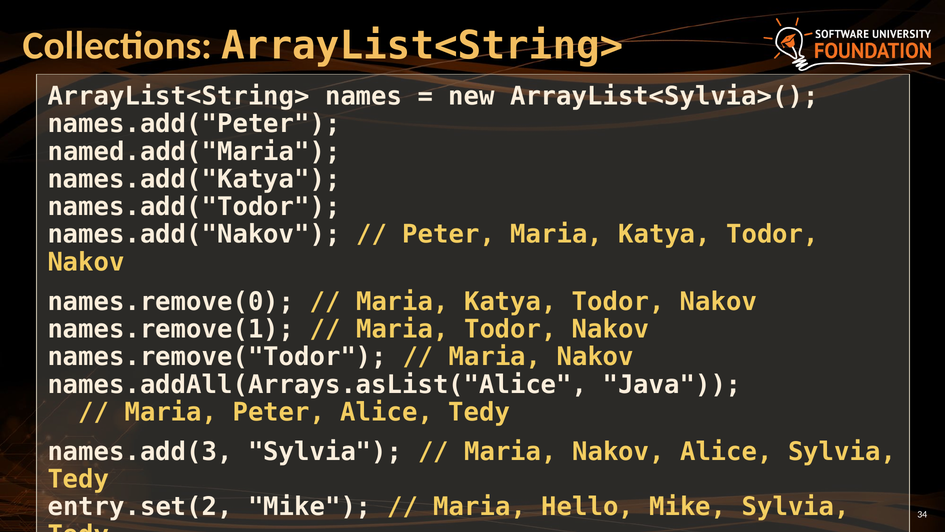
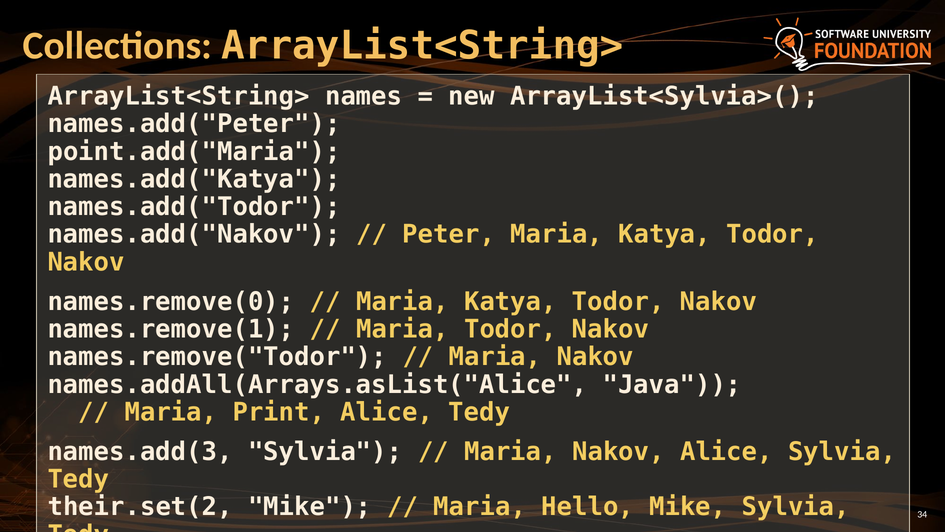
named.add("Maria: named.add("Maria -> point.add("Maria (194, 152)
Maria Peter: Peter -> Print (279, 412)
entry.set(2: entry.set(2 -> their.set(2 (140, 507)
